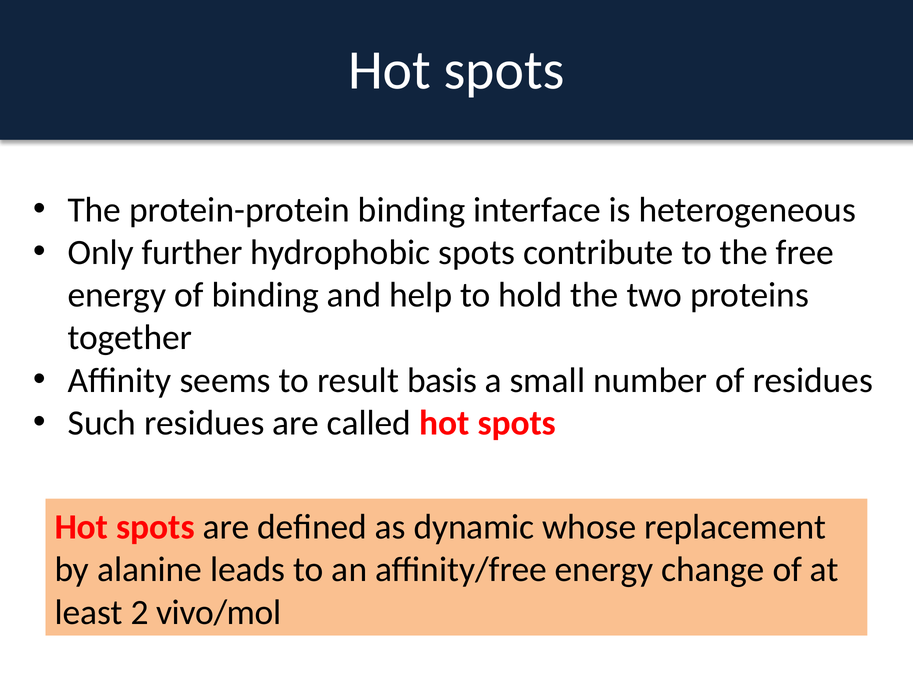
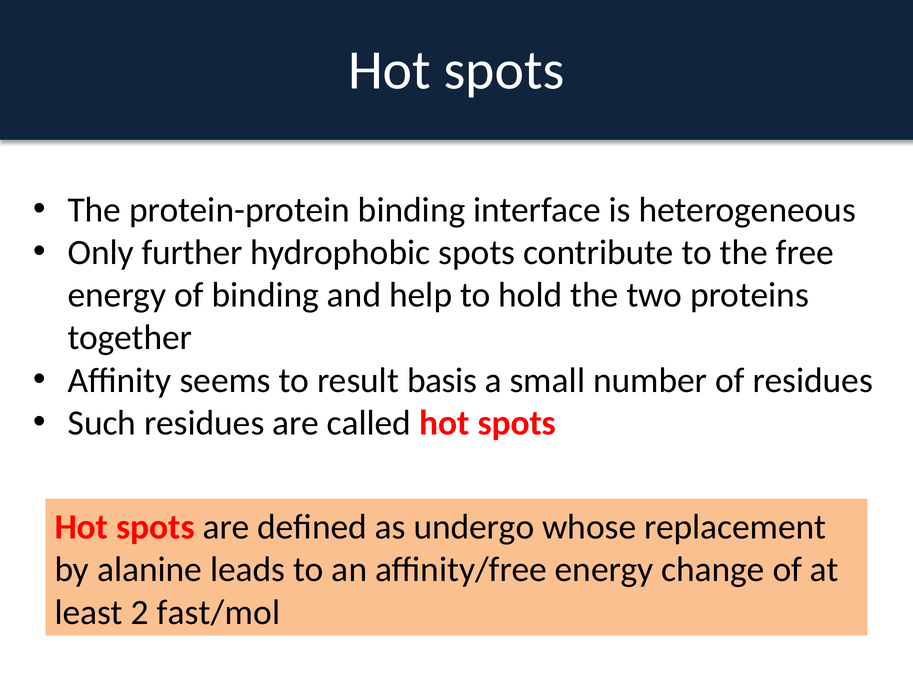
dynamic: dynamic -> undergo (474, 527)
vivo/mol: vivo/mol -> fast/mol (219, 612)
